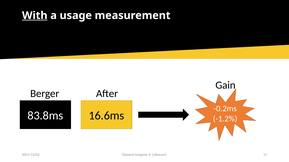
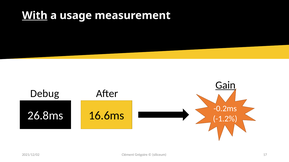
Gain underline: none -> present (226, 85)
Berger: Berger -> Debug (45, 94)
83.8ms: 83.8ms -> 26.8ms (45, 116)
